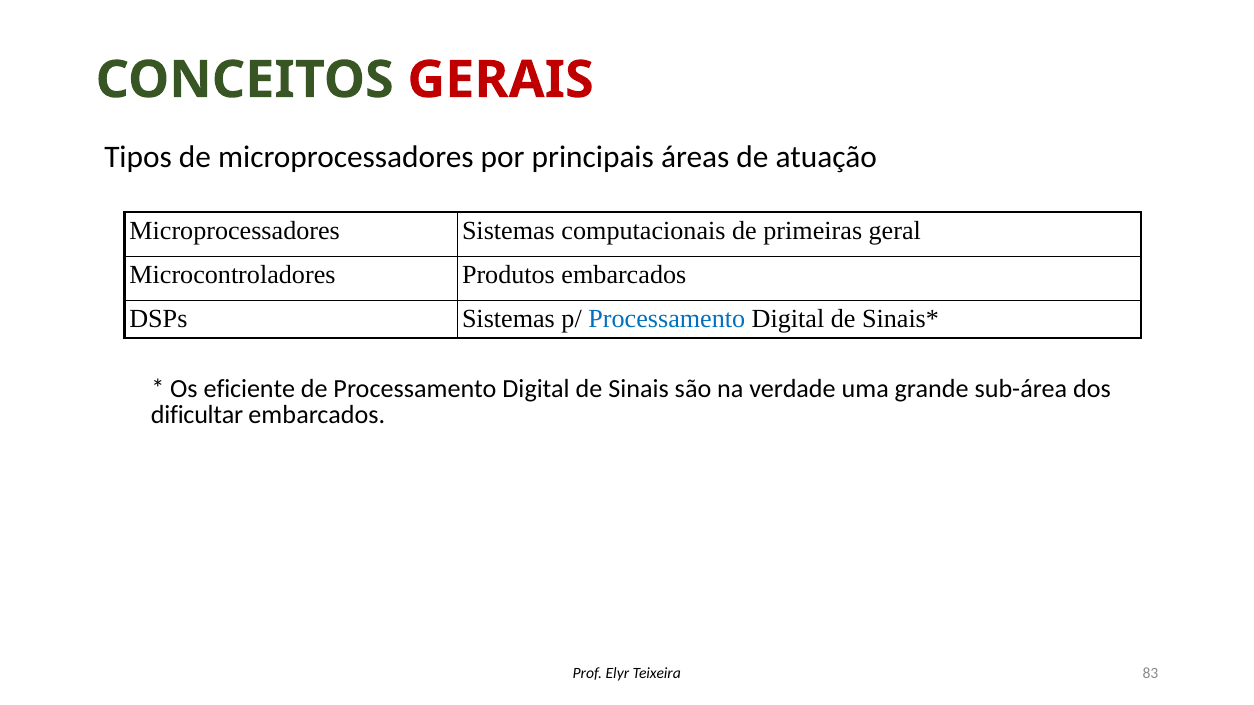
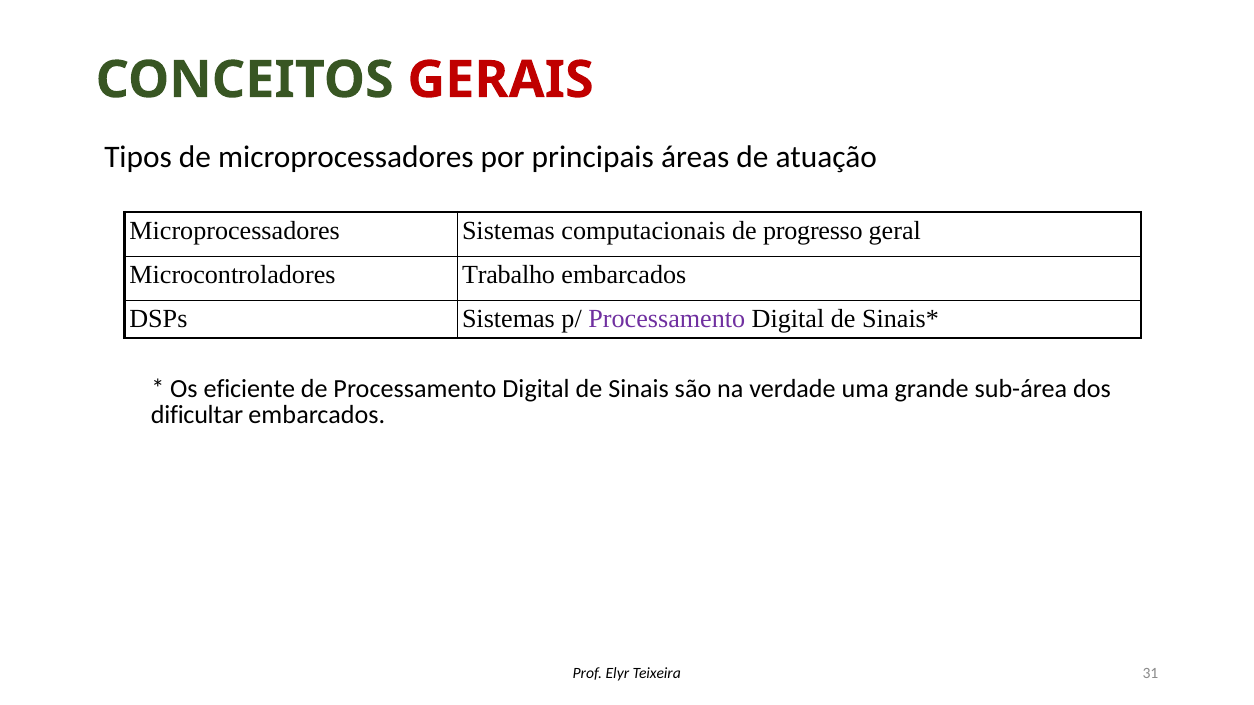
primeiras: primeiras -> progresso (813, 231)
Produtos: Produtos -> Trabalho (509, 275)
Processamento colour: blue -> purple (667, 320)
83: 83 -> 31 (1150, 673)
